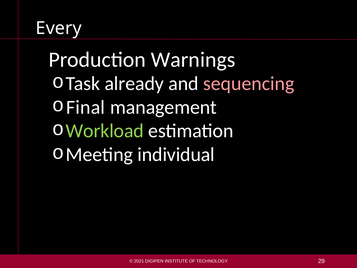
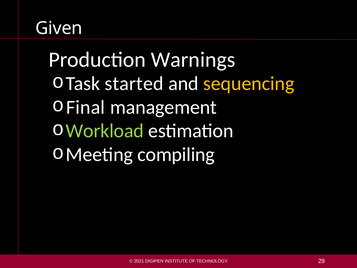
Every: Every -> Given (59, 28)
already: already -> started (134, 84)
sequencing colour: pink -> yellow (249, 84)
individual: individual -> compiling (176, 154)
